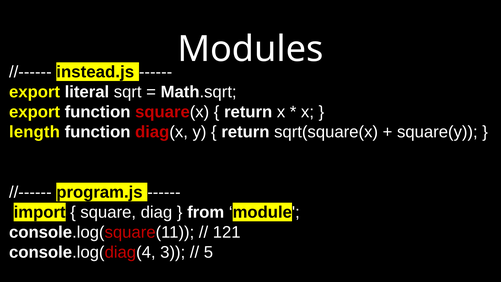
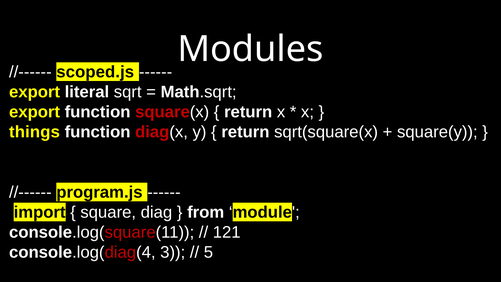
instead.js: instead.js -> scoped.js (95, 72)
length: length -> things (34, 132)
